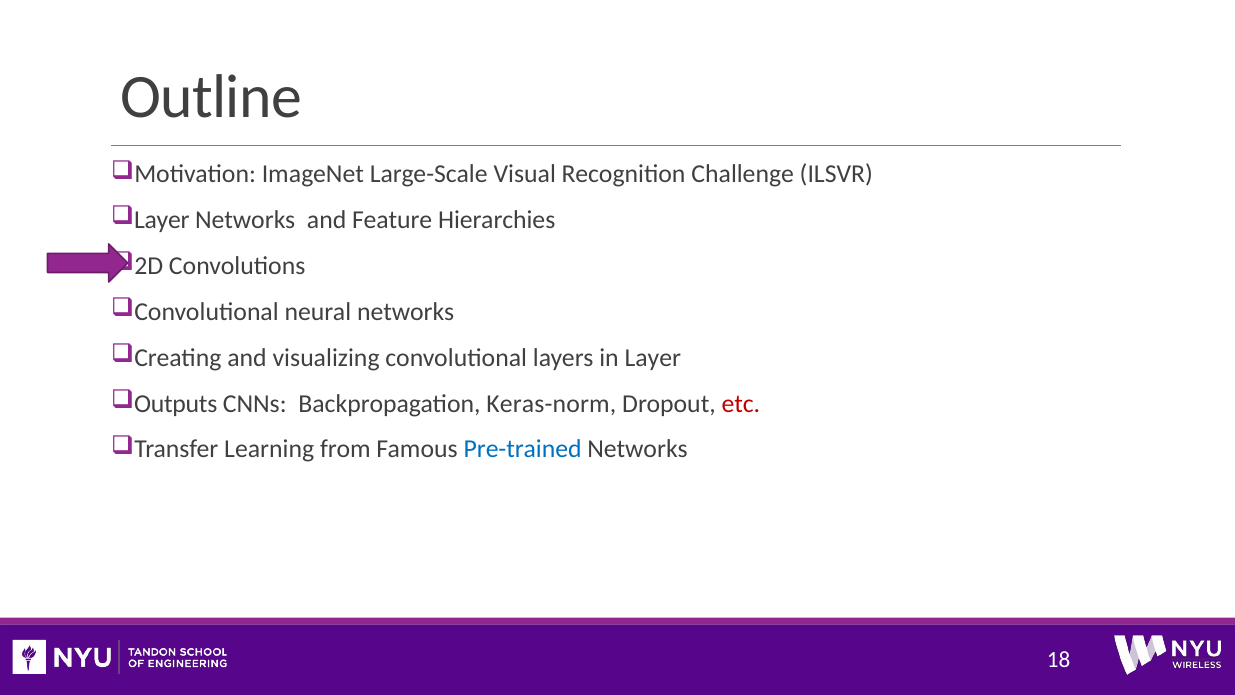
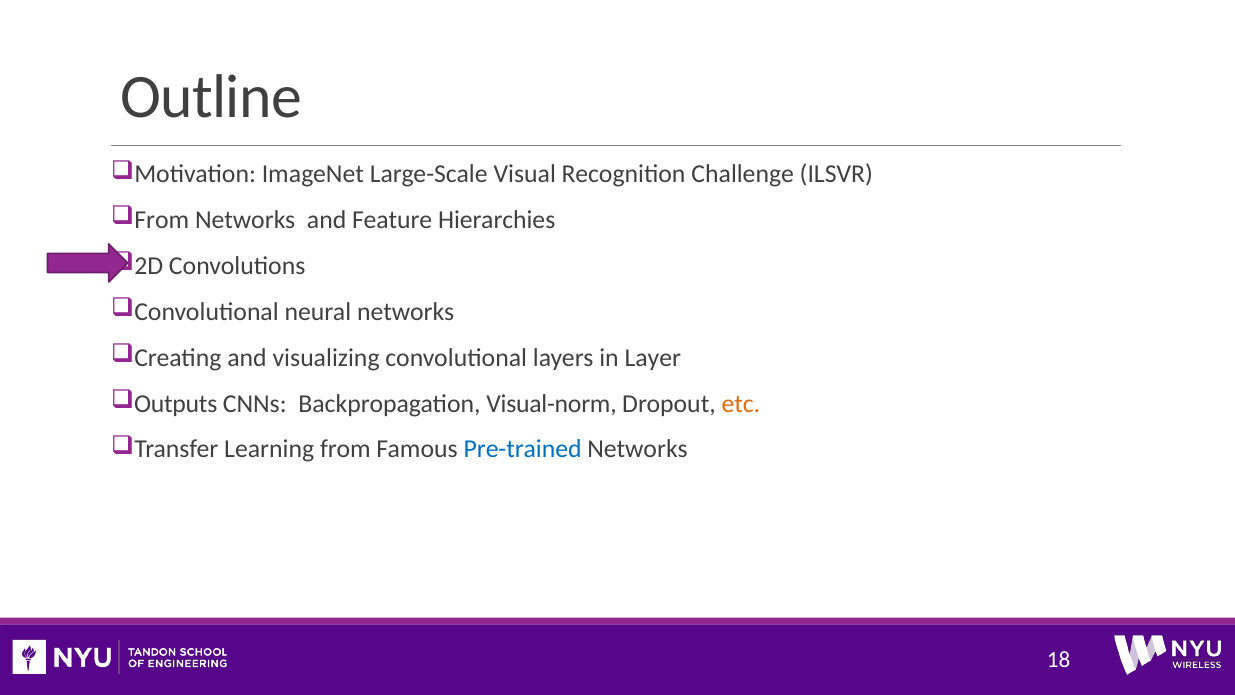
Layer: Layer -> From (162, 220)
Keras-norm: Keras-norm -> Visual-norm (552, 403)
etc colour: red -> orange (741, 403)
